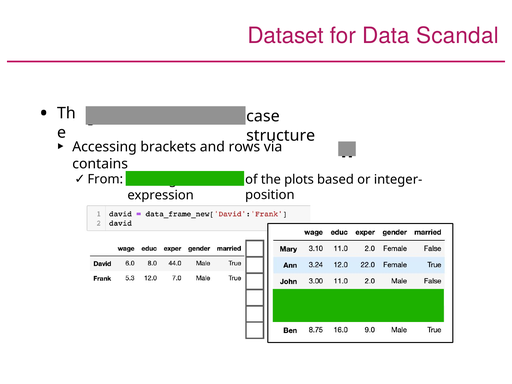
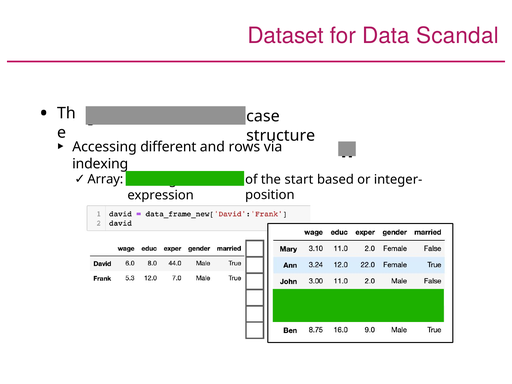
brackets: brackets -> diﬀerent (168, 147)
contains: contains -> indexing (100, 164)
From: From -> Array (105, 179)
plots: plots -> start (299, 179)
